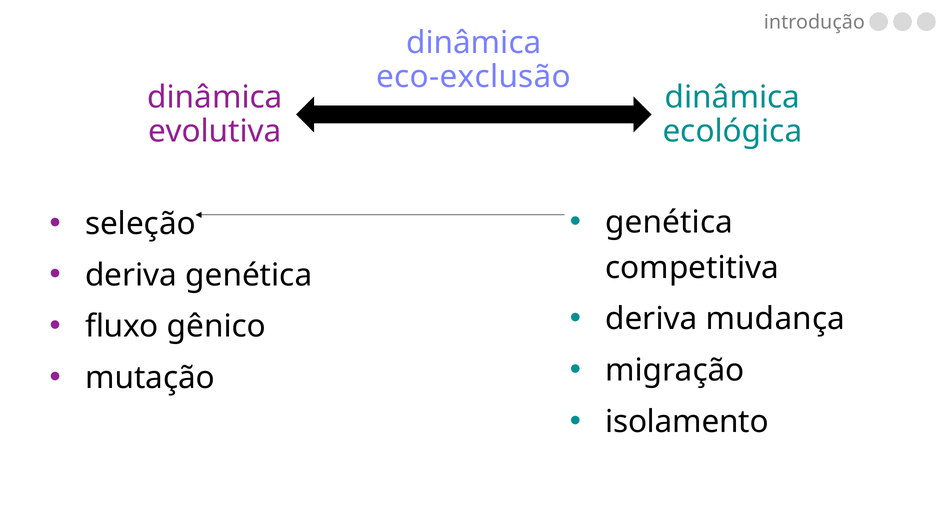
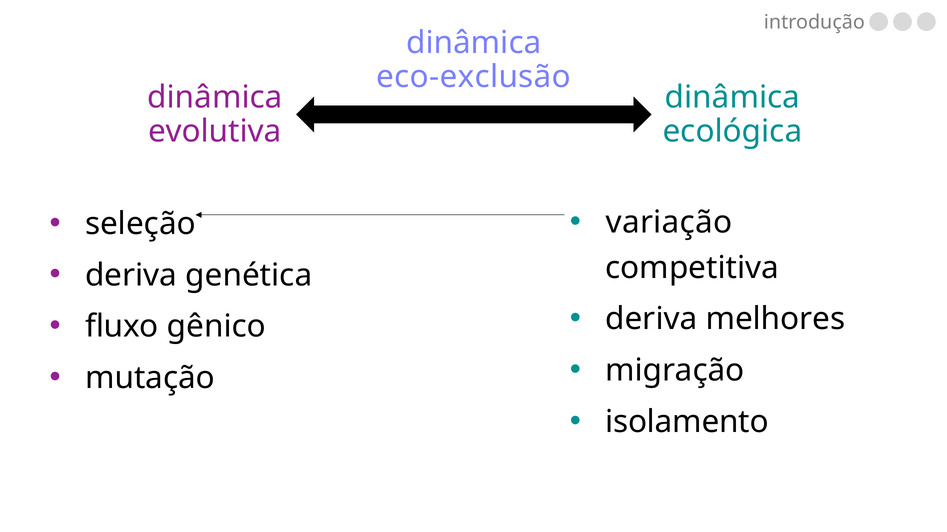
genética: genética -> variação (669, 223)
mudança: mudança -> melhores (775, 319)
